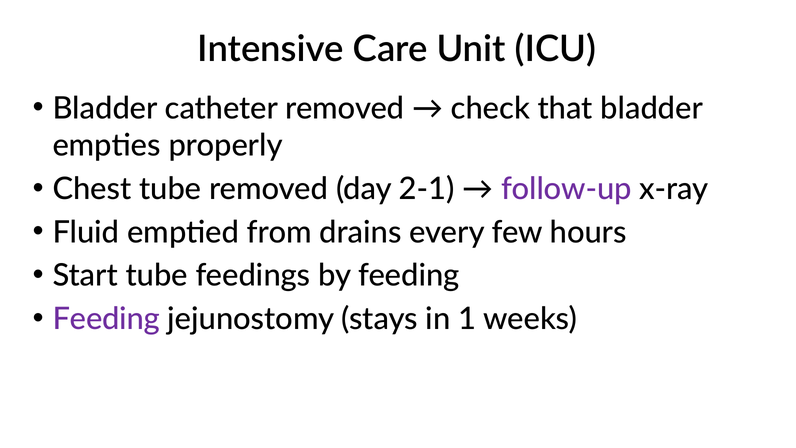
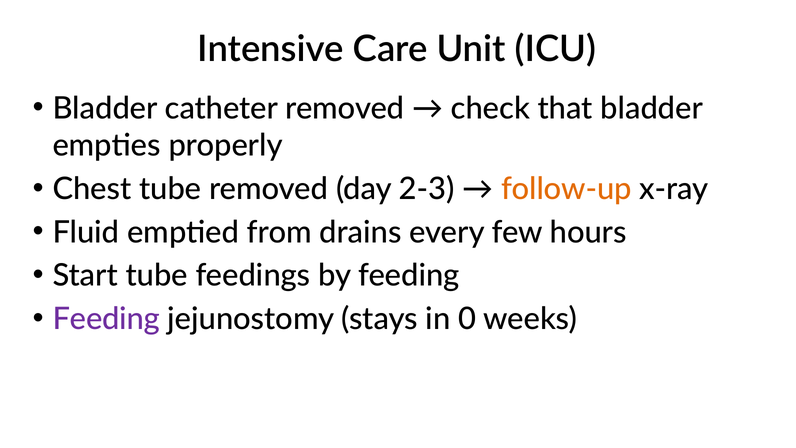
2-1: 2-1 -> 2-3 (427, 189)
follow-up colour: purple -> orange (566, 189)
1: 1 -> 0 (467, 319)
